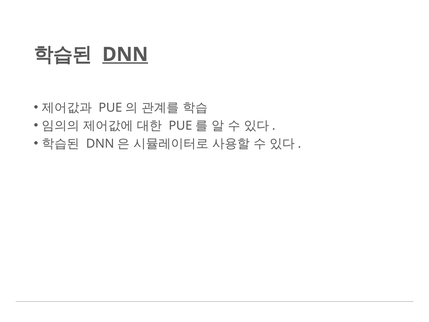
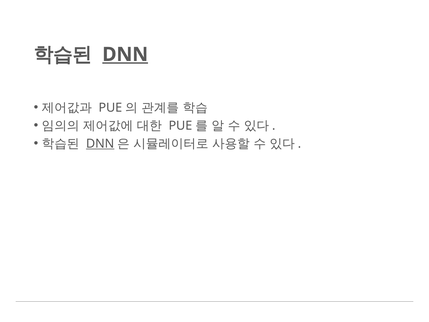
DNN underline: none -> present (100, 143)
